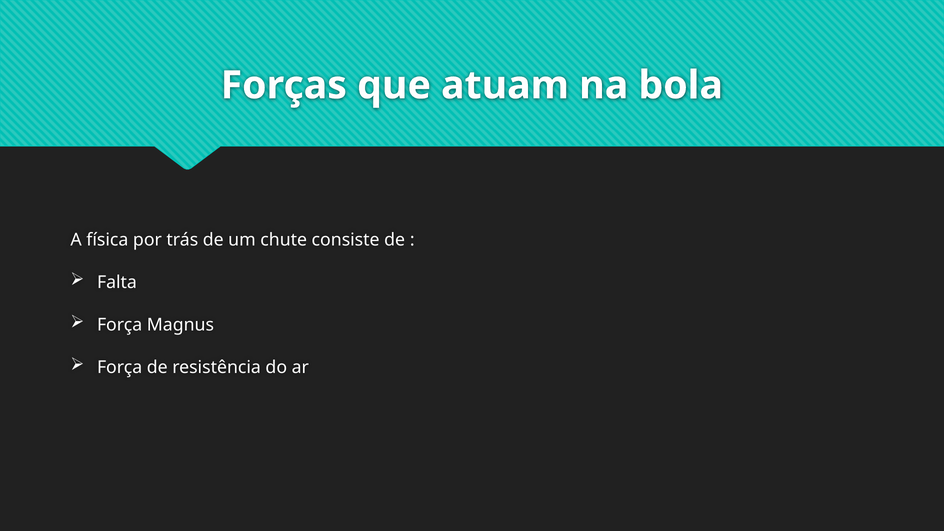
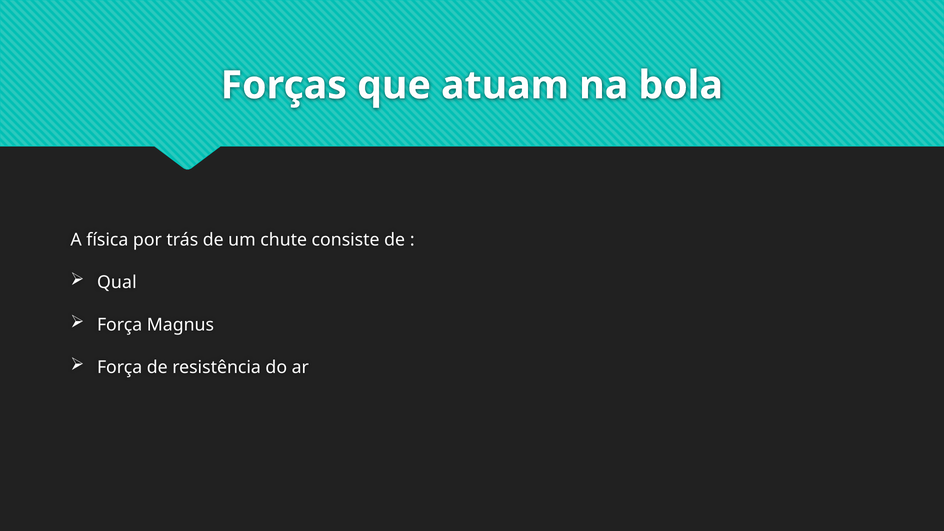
Falta: Falta -> Qual (117, 282)
